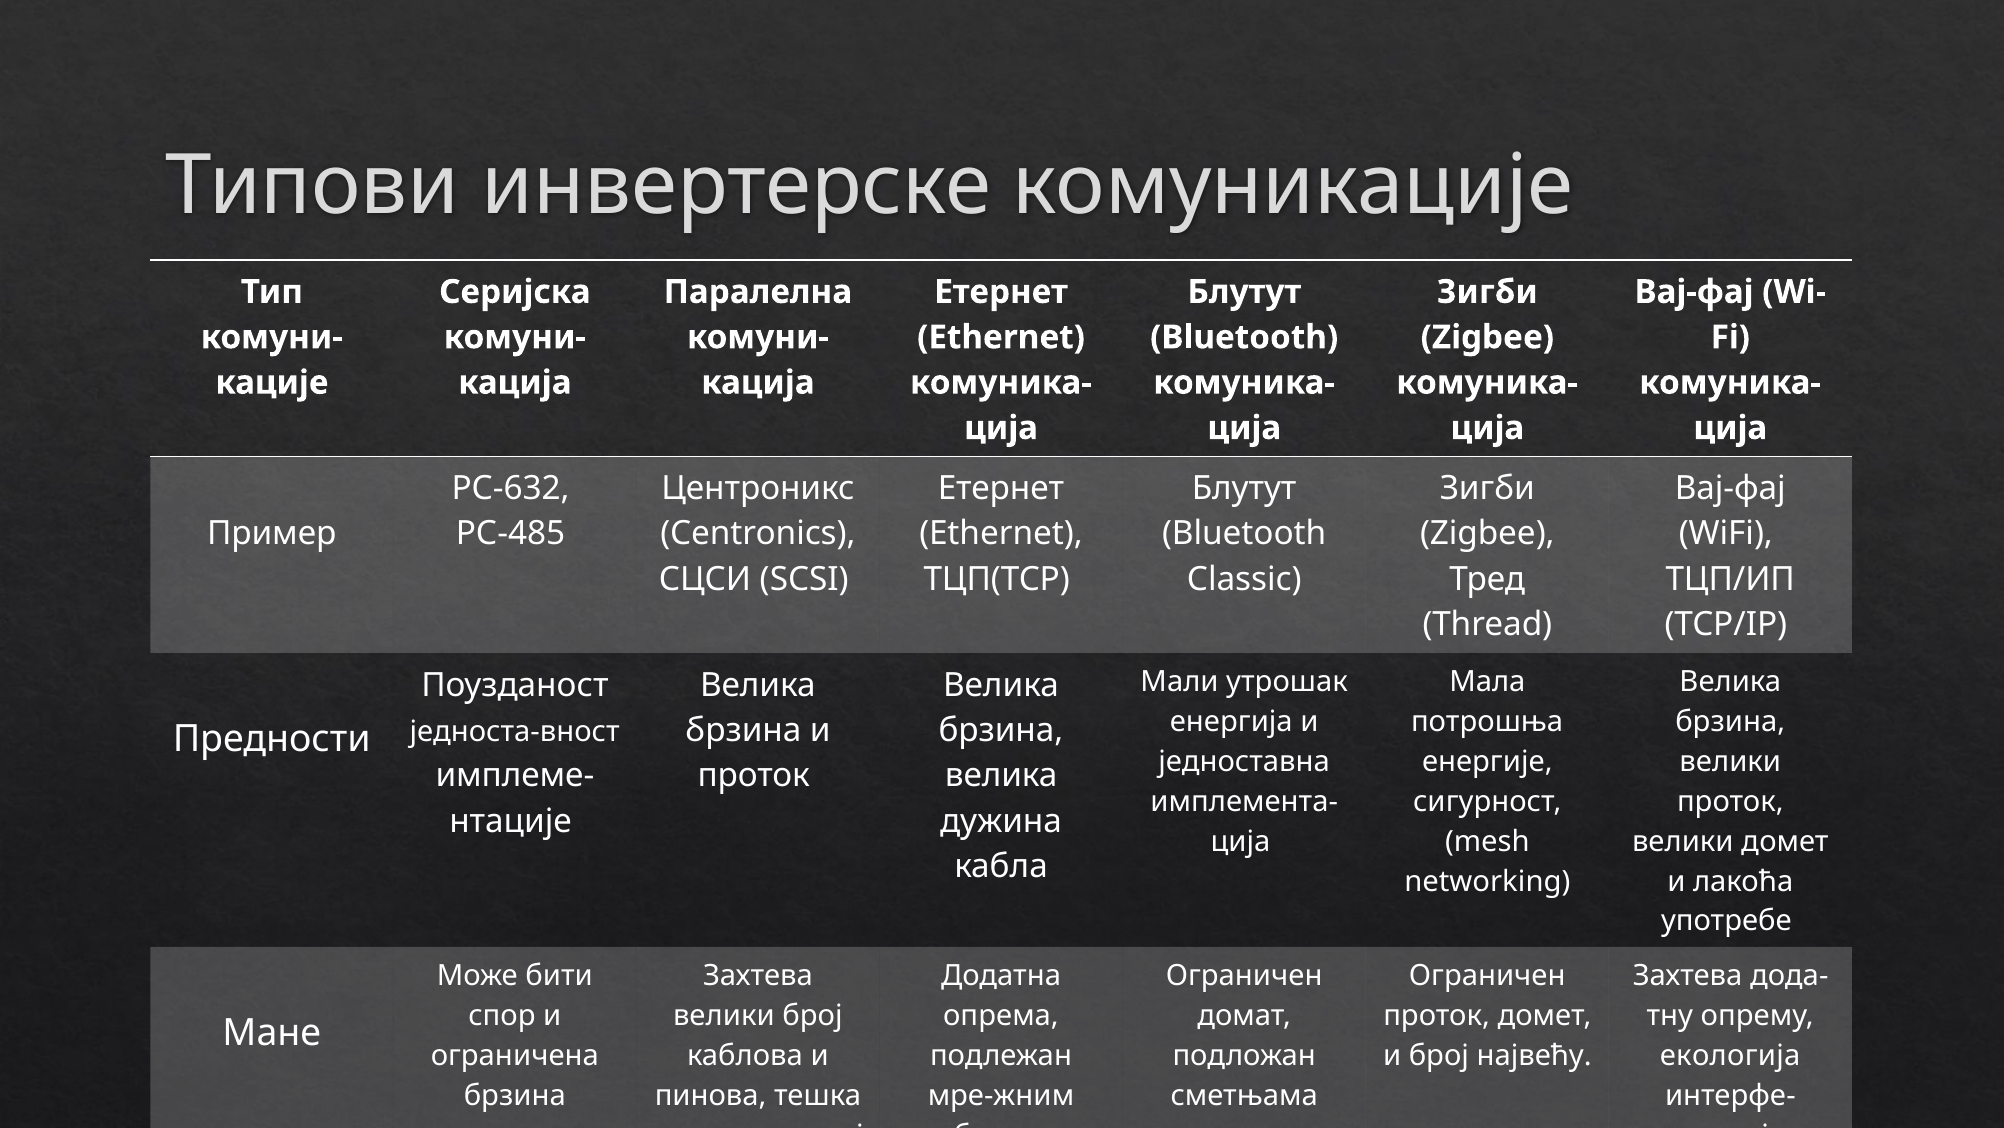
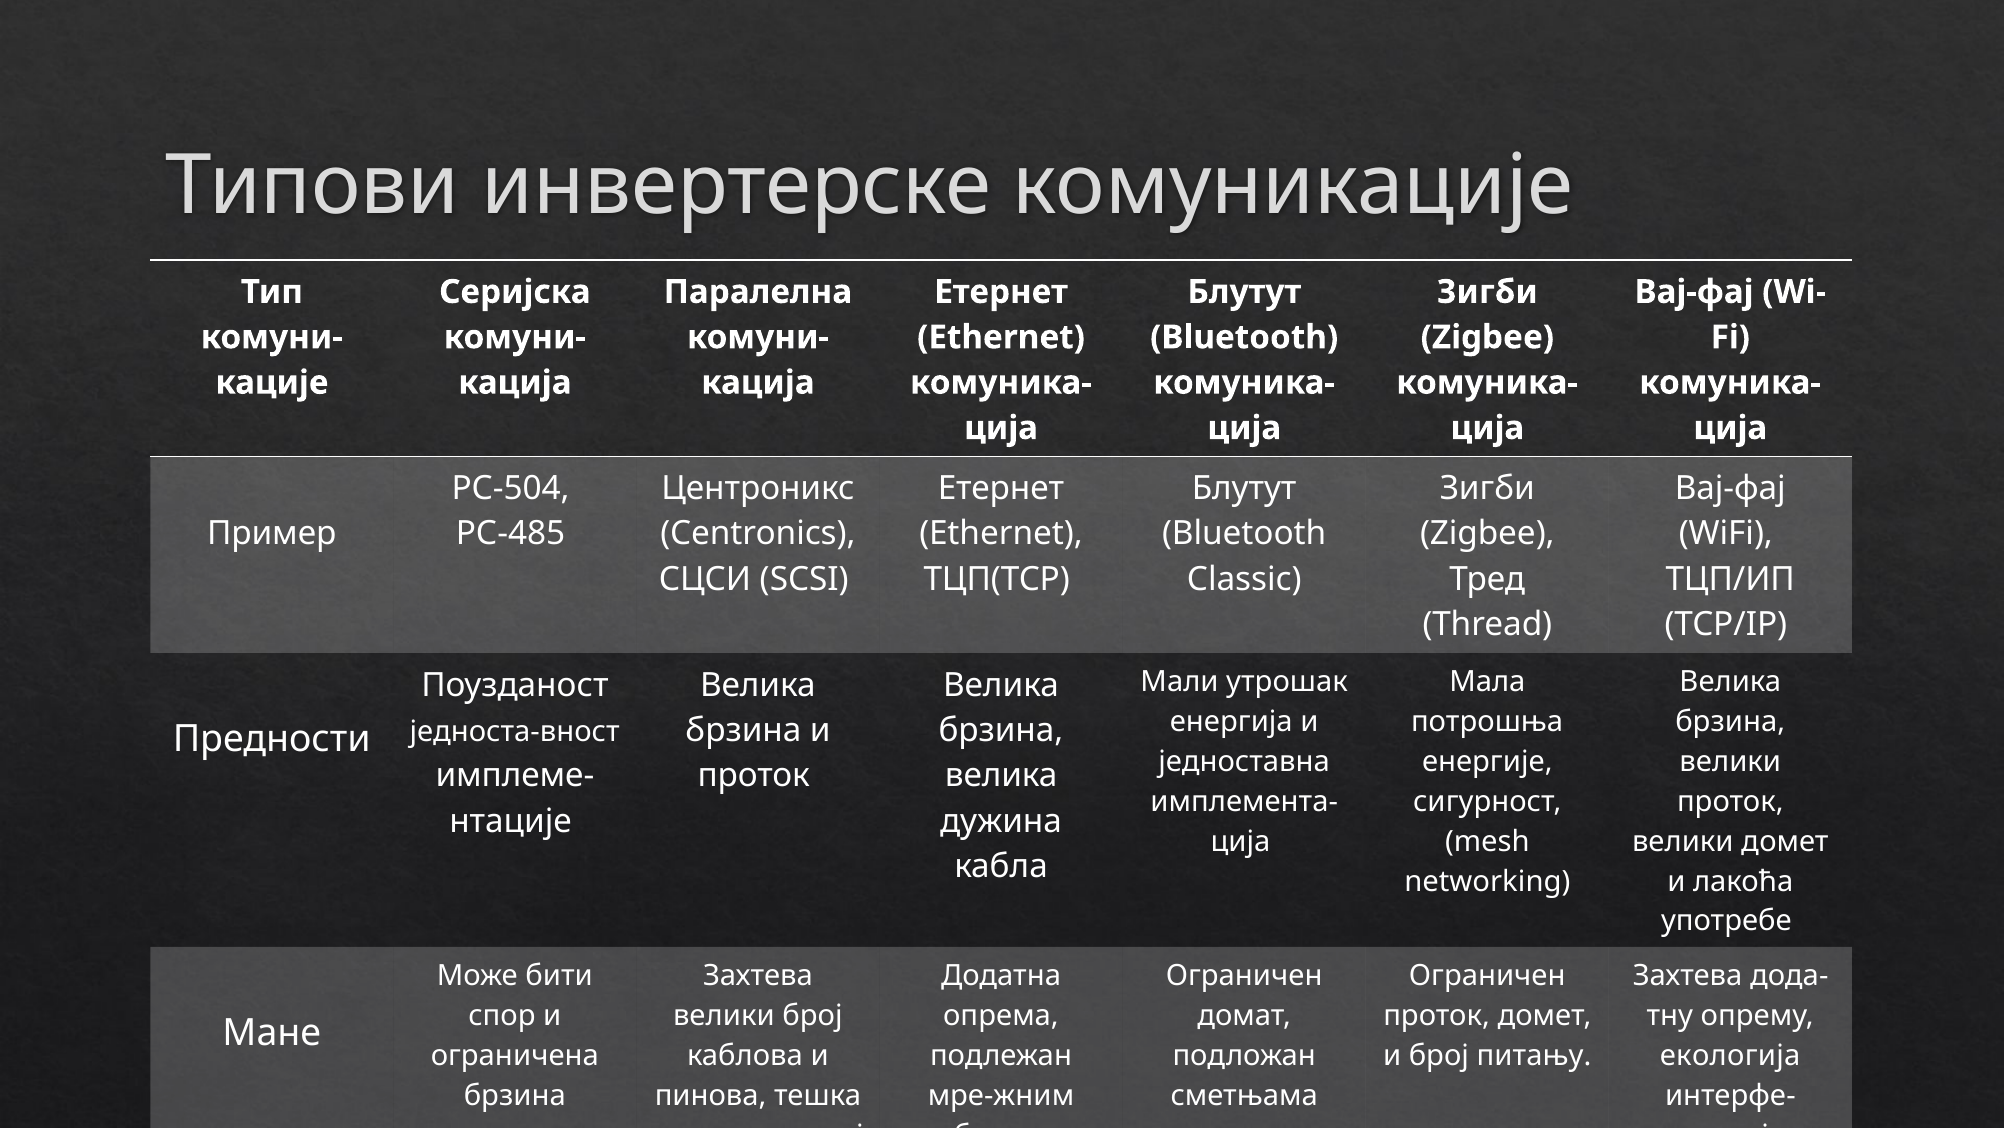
РС-632: РС-632 -> РС-504 (511, 488)
највећу: највећу -> питању (1534, 1055)
